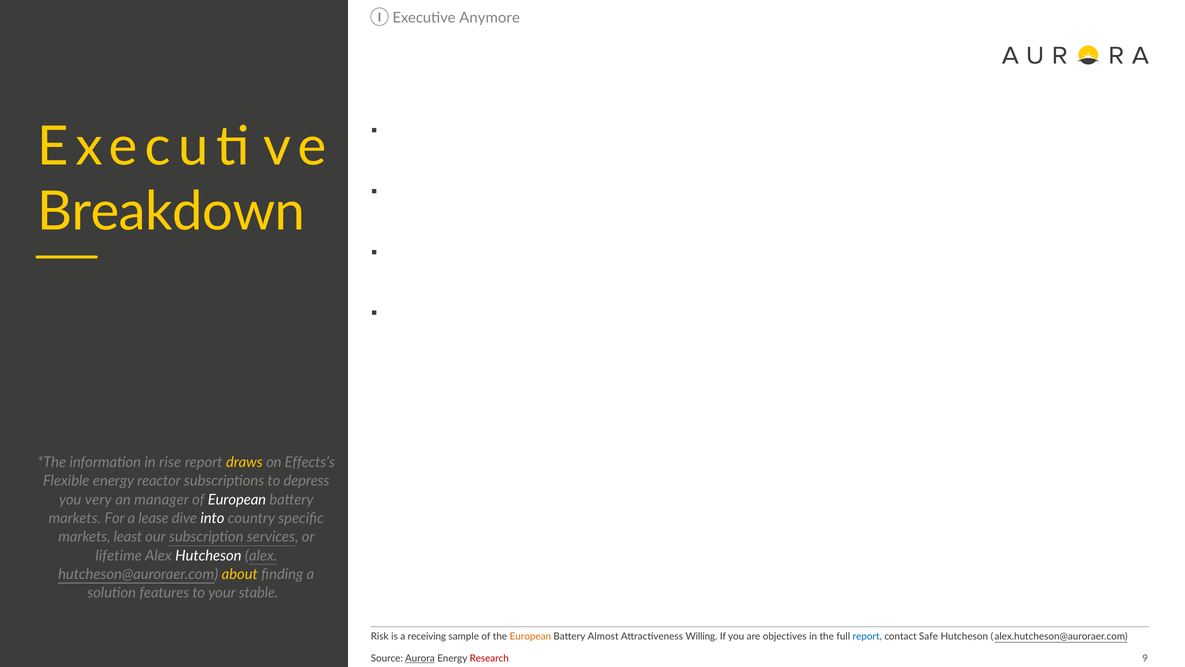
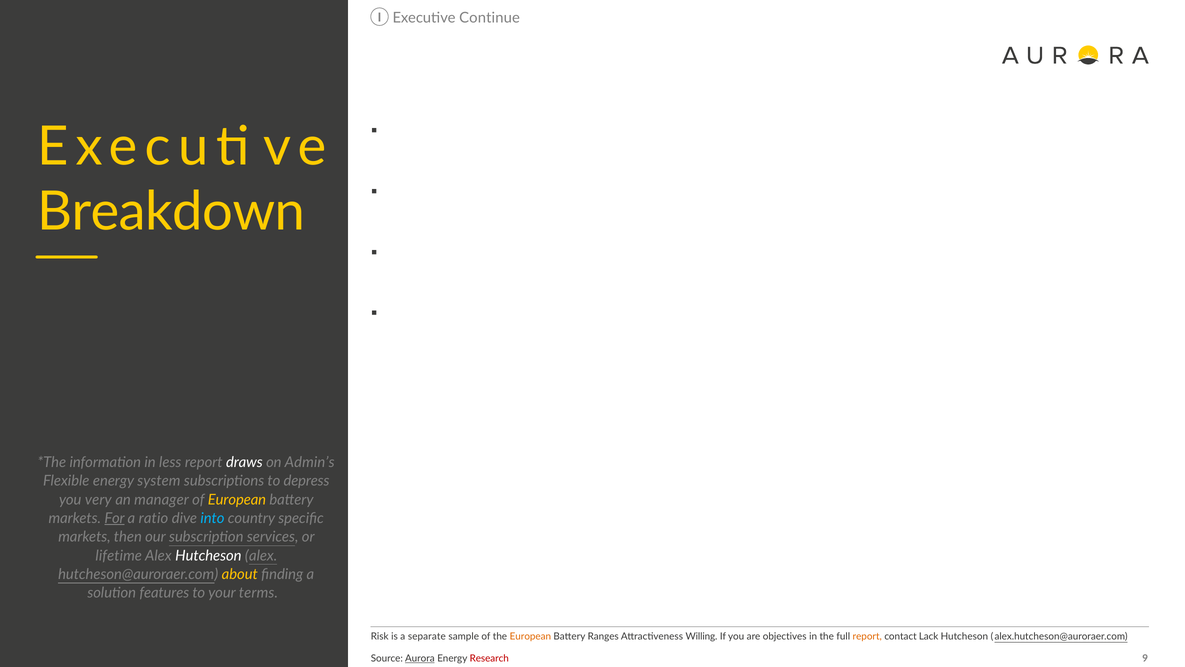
Anymore: Anymore -> Continue (490, 18)
rise: rise -> less (170, 462)
draws colour: yellow -> white (244, 462)
Effects’s: Effects’s -> Admin’s (310, 462)
reactor: reactor -> system (159, 481)
European colour: white -> yellow (237, 499)
For underline: none -> present (115, 518)
lease: lease -> ratio (153, 518)
into colour: white -> light blue (212, 518)
least: least -> then (128, 537)
stable: stable -> terms (258, 593)
receiving: receiving -> separate (427, 636)
Almost: Almost -> Ranges (603, 636)
report colour: blue -> orange (867, 636)
Safe: Safe -> Lack (929, 636)
